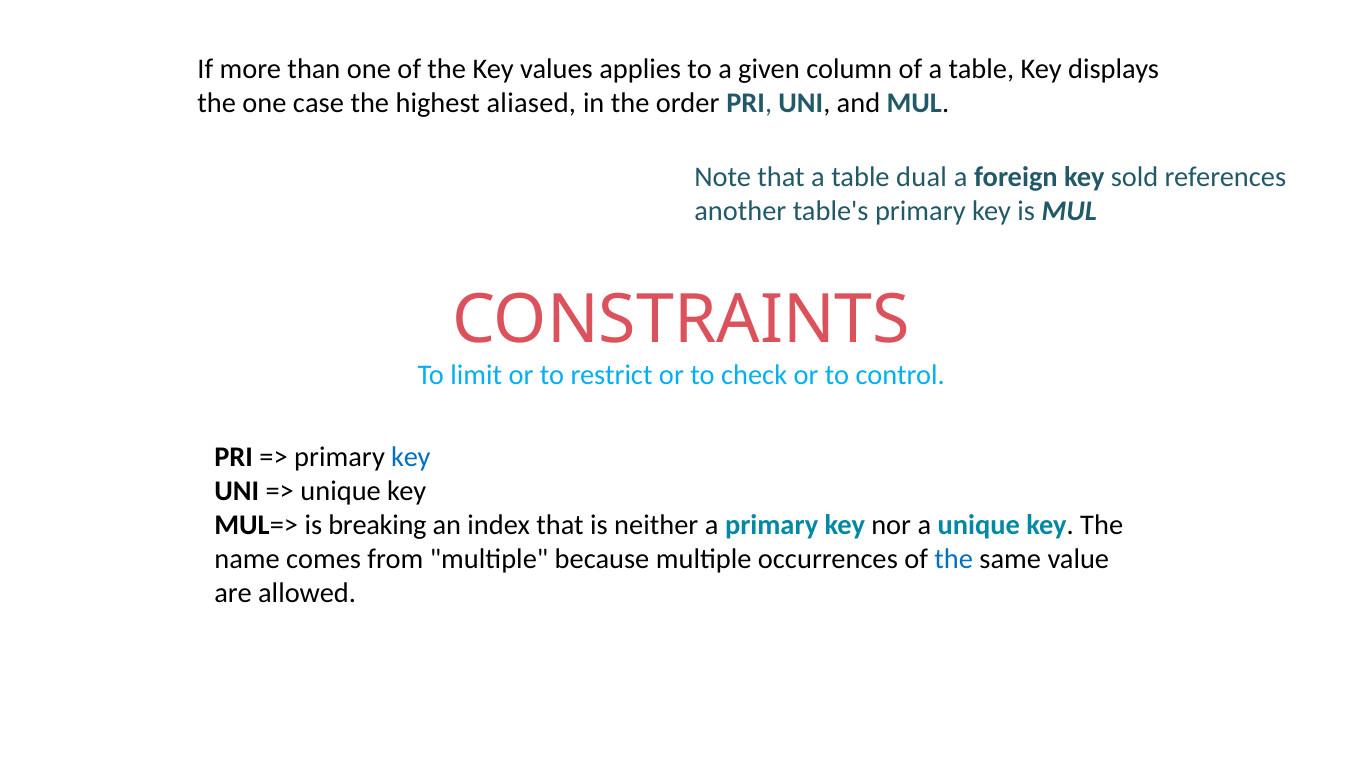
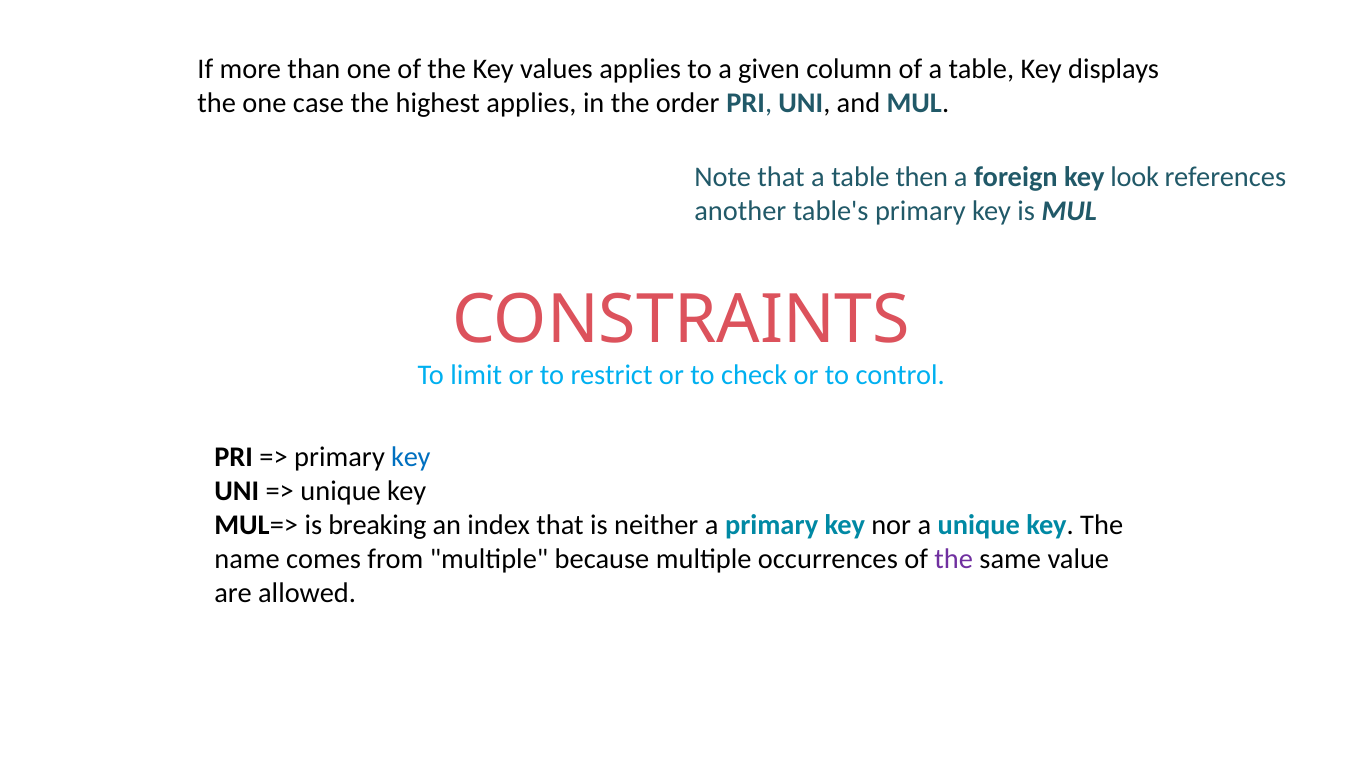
highest aliased: aliased -> applies (531, 103)
dual: dual -> then (922, 177)
sold: sold -> look (1135, 177)
the colour: blue -> purple (954, 559)
